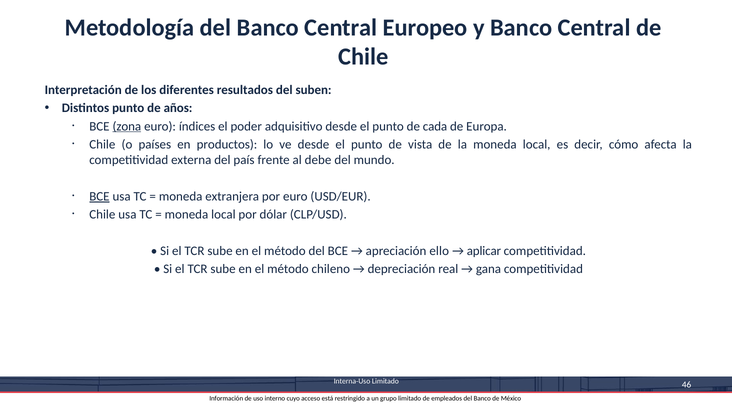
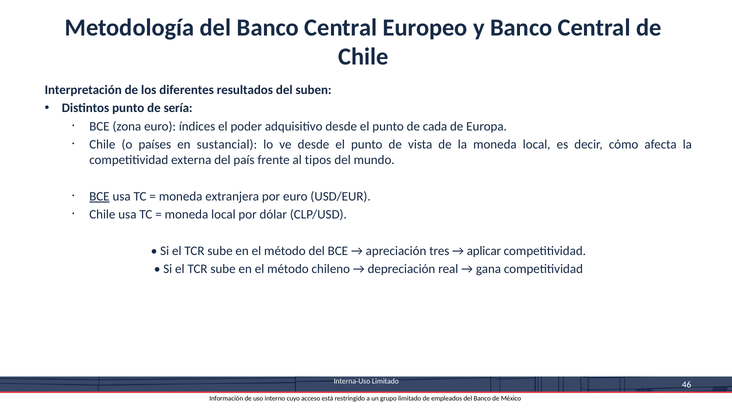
años: años -> sería (178, 108)
zona underline: present -> none (127, 126)
productos: productos -> sustancial (227, 144)
debe: debe -> tipos (318, 160)
ello: ello -> tres (439, 251)
